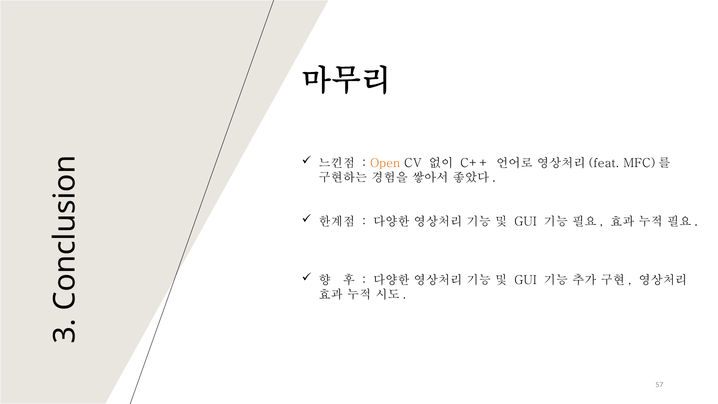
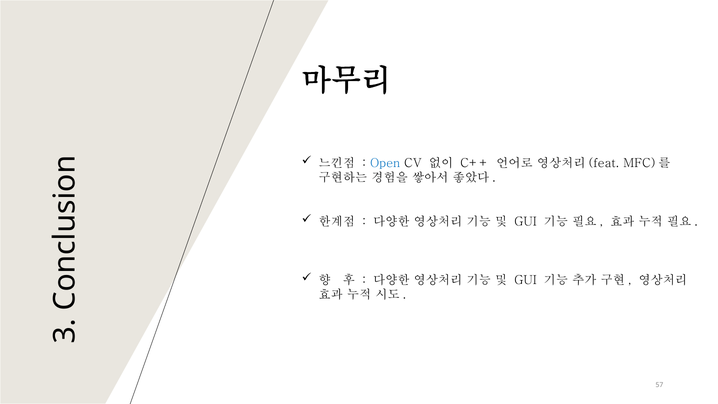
Open colour: orange -> blue (385, 163)
